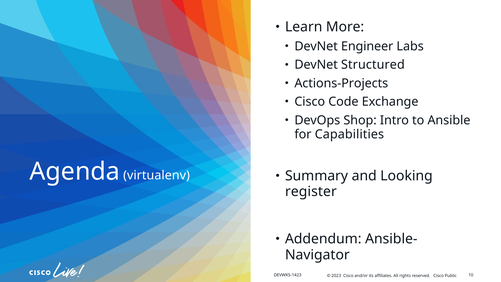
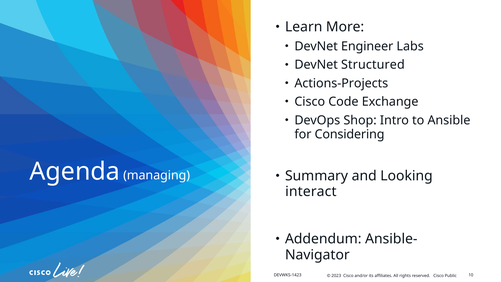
Capabilities: Capabilities -> Considering (350, 134)
virtualenv: virtualenv -> managing (157, 175)
register: register -> interact (311, 192)
